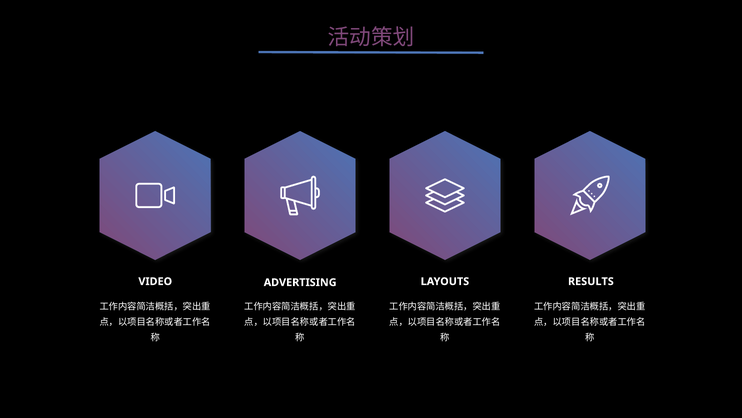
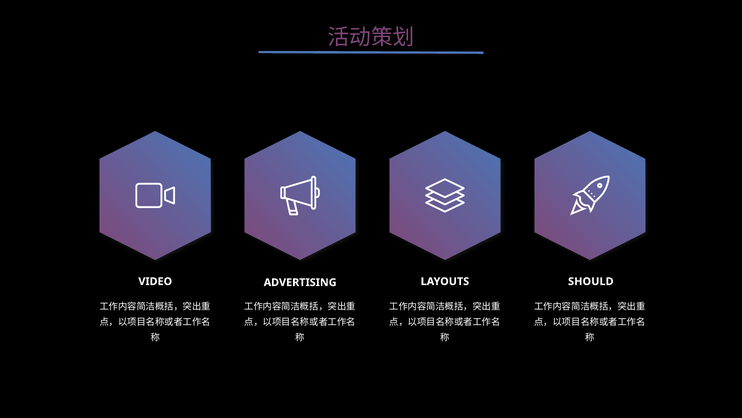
RESULTS: RESULTS -> SHOULD (591, 281)
